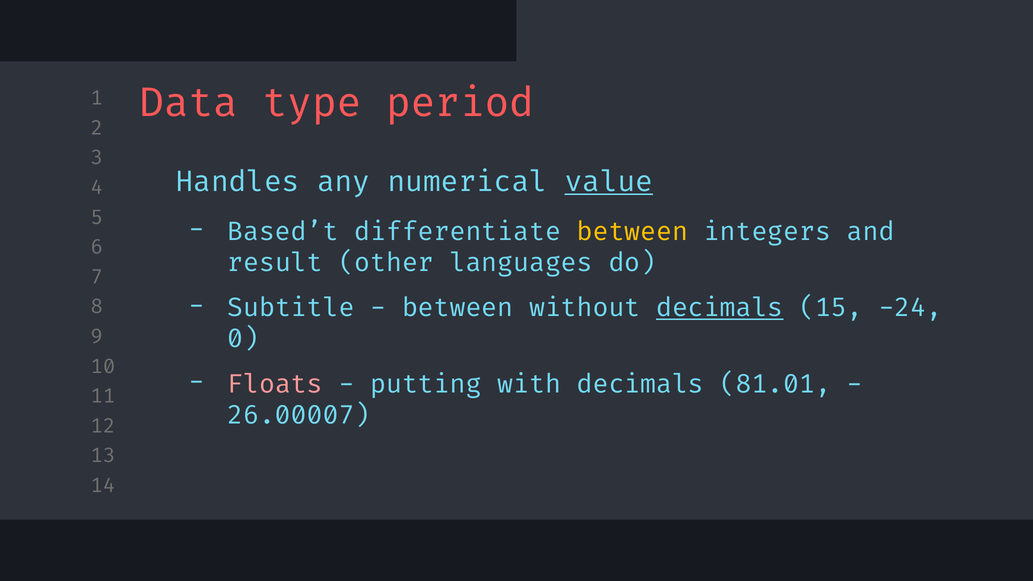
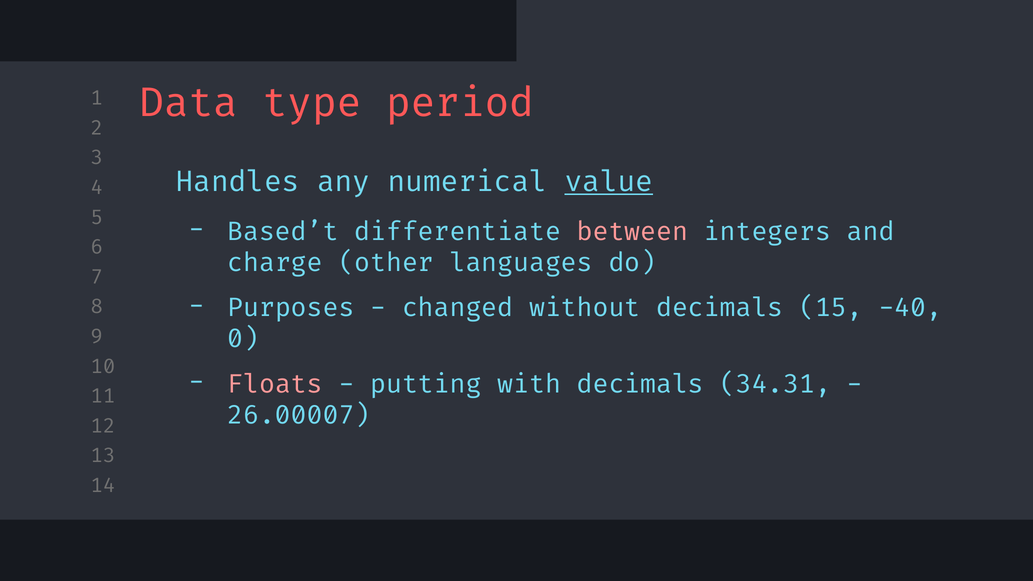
between colour: yellow -> pink (632, 232)
result: result -> charge (275, 263)
Subtitle: Subtitle -> Purposes (291, 308)
between: between -> changed (458, 308)
decimals underline: present -> none (720, 308)
-24: -24 -> -40 (910, 308)
81.01: 81.01 -> 34.31 (775, 384)
